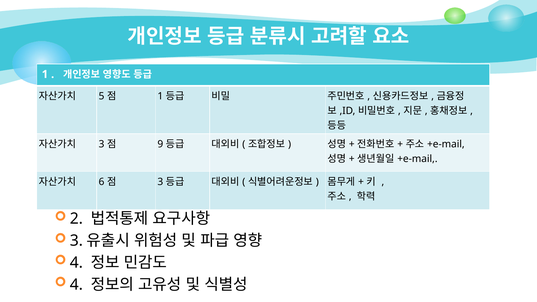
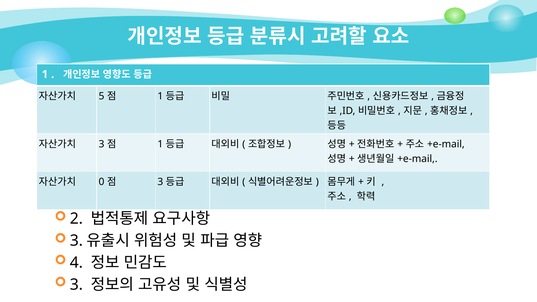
9: 9 -> 1 (160, 144)
6: 6 -> 0 (102, 182)
4: 4 -> 3 (76, 285)
